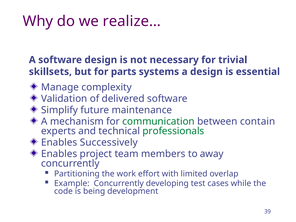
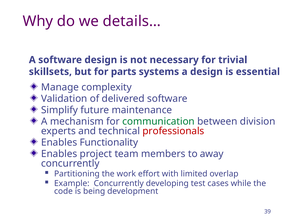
realize…: realize… -> details… (132, 21)
contain: contain -> division (258, 122)
professionals colour: green -> red (173, 131)
Successively: Successively -> Functionality (109, 142)
